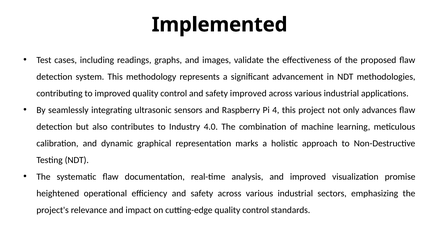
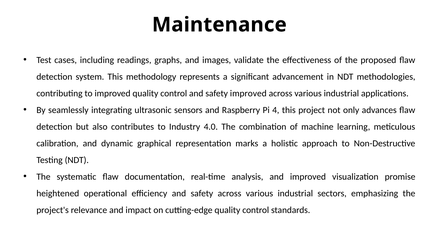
Implemented: Implemented -> Maintenance (219, 25)
